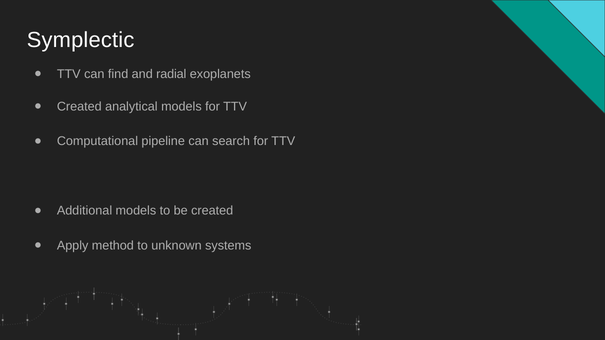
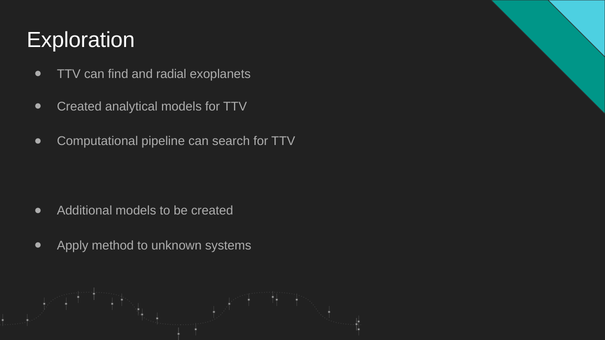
Symplectic: Symplectic -> Exploration (81, 40)
